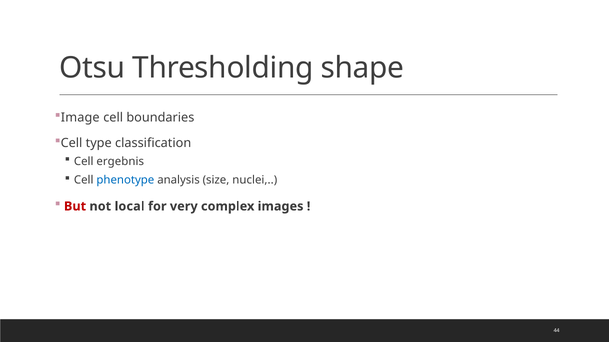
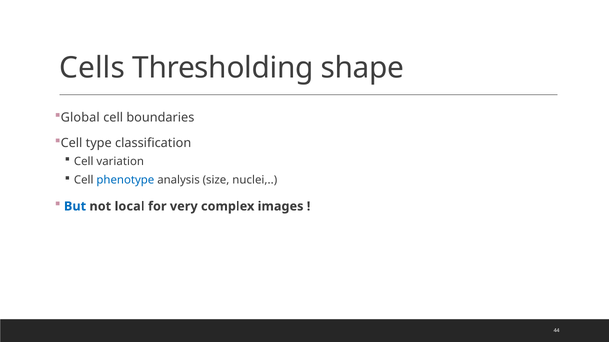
Otsu: Otsu -> Cells (92, 68)
Image: Image -> Global (80, 118)
ergebnis: ergebnis -> variation (120, 162)
But colour: red -> blue (75, 207)
